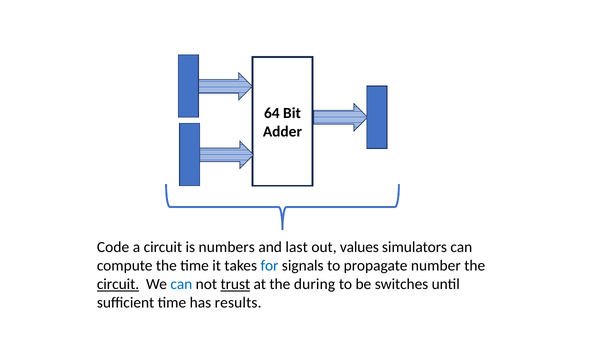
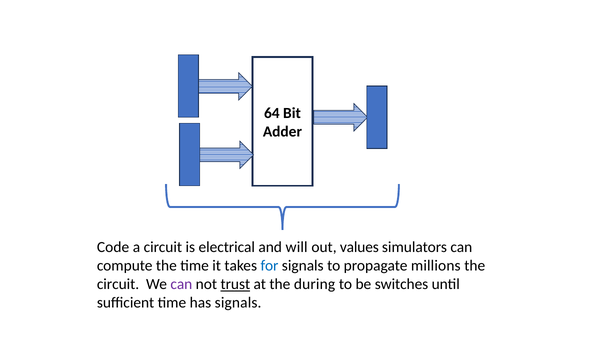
numbers: numbers -> electrical (227, 247)
last: last -> will (297, 247)
number: number -> millions (436, 265)
circuit underline: present -> none (118, 284)
can colour: blue -> purple (181, 284)
has results: results -> signals (238, 302)
